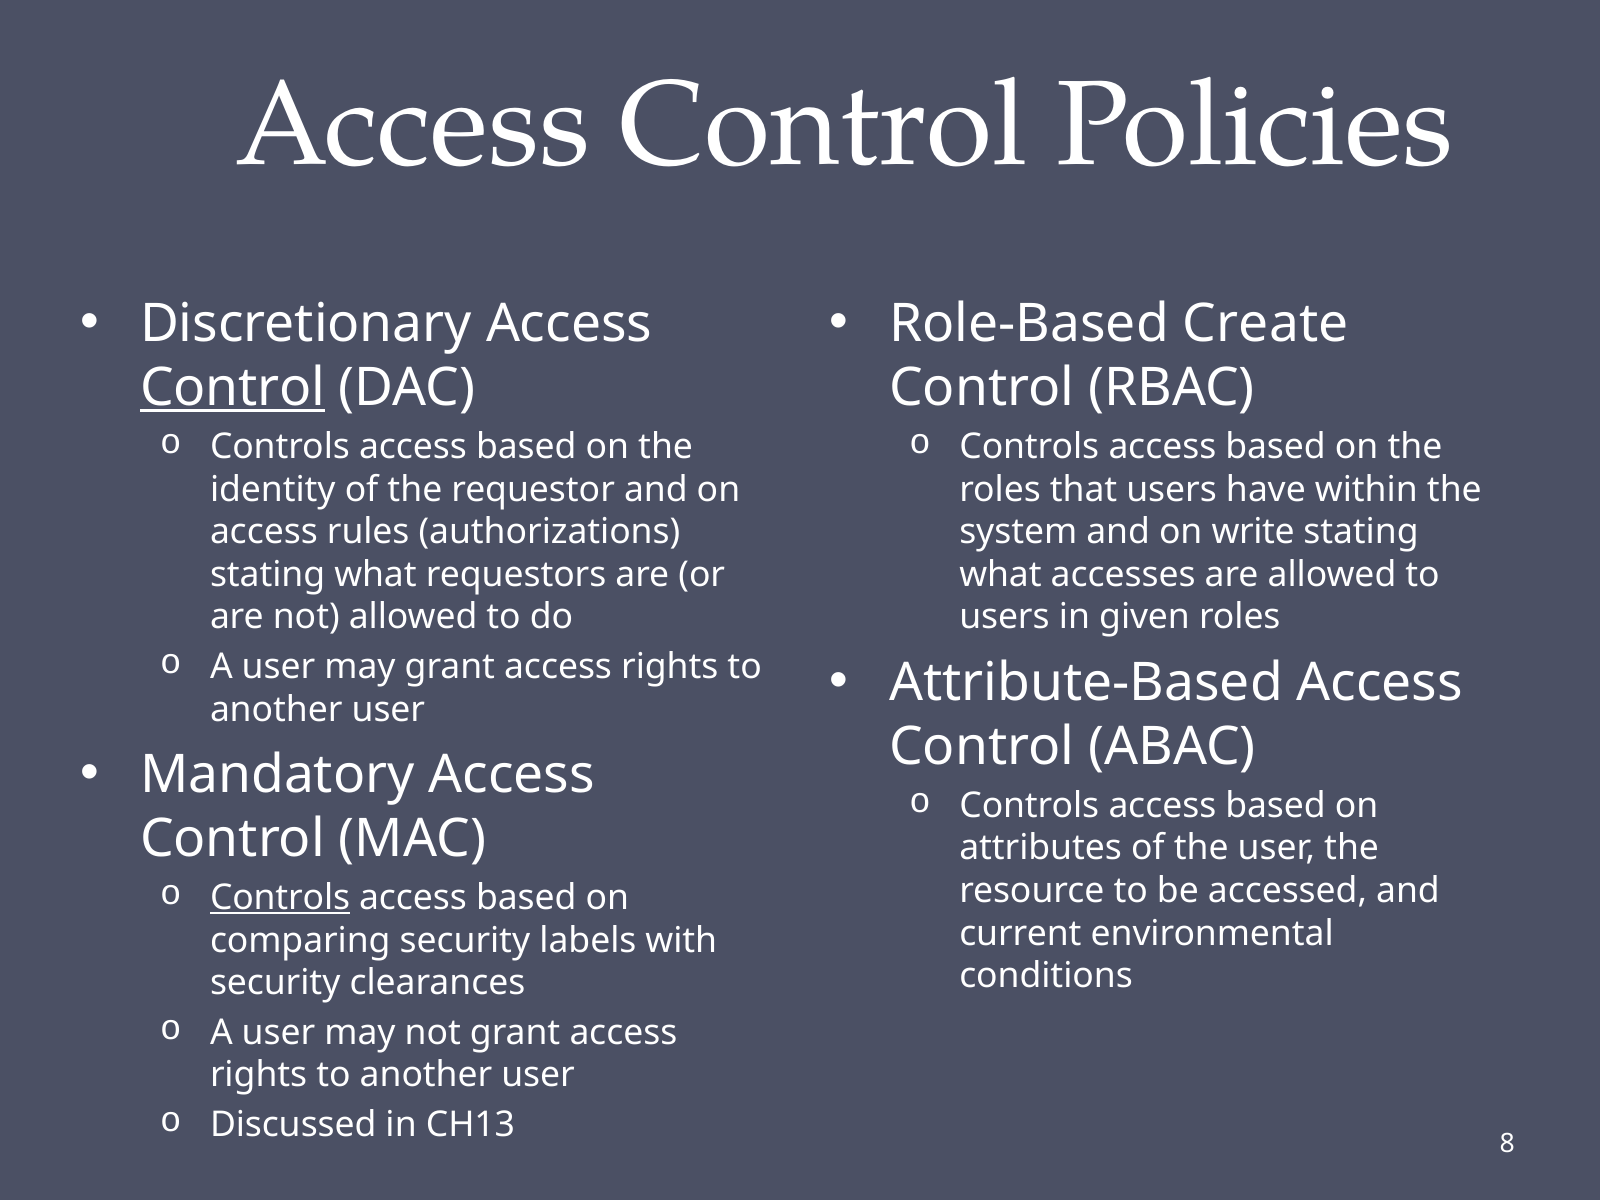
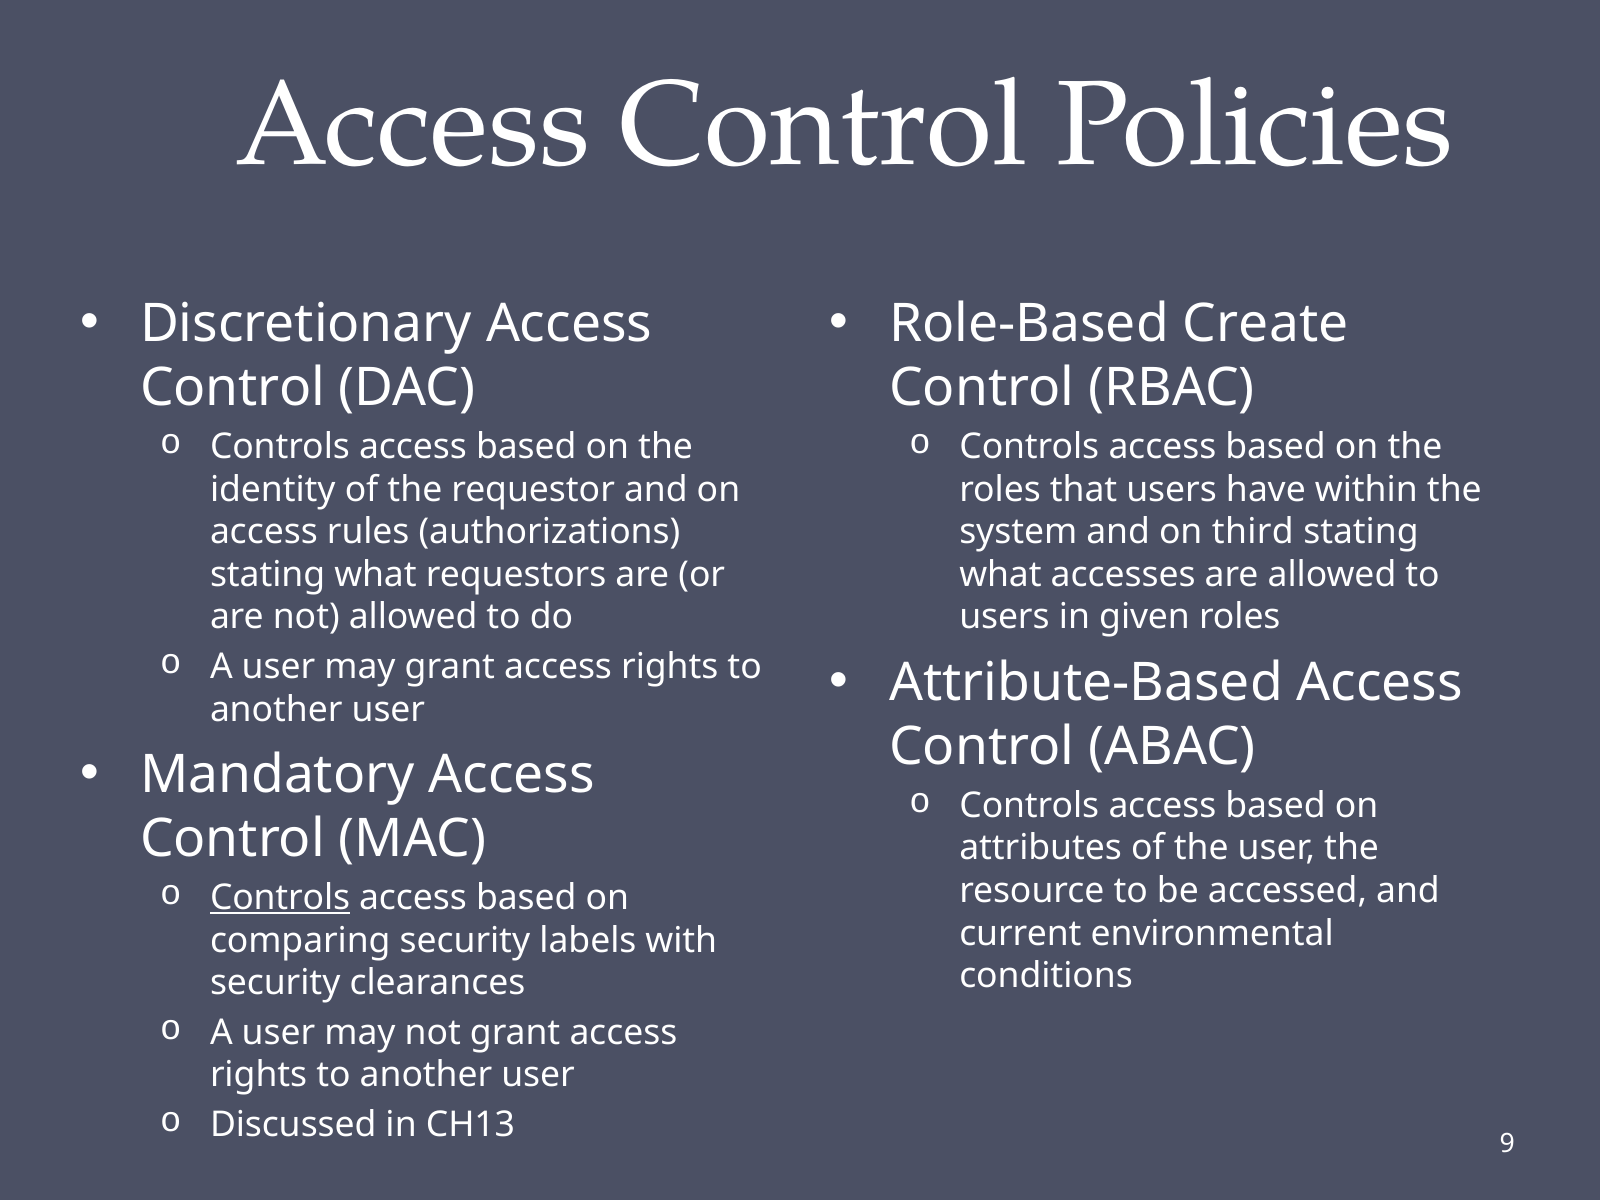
Control underline: present -> none (233, 388)
write: write -> third (1253, 532)
8: 8 -> 9 (1507, 1144)
